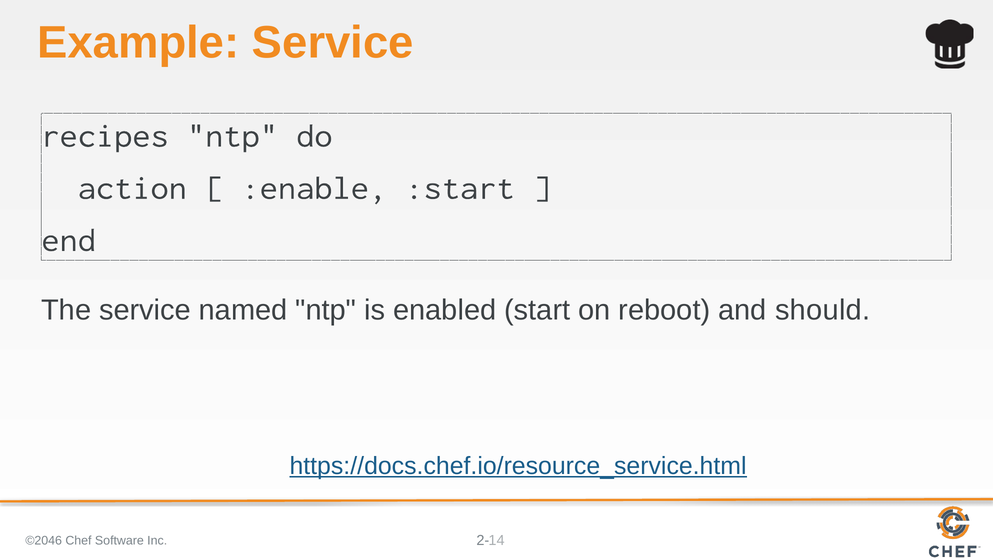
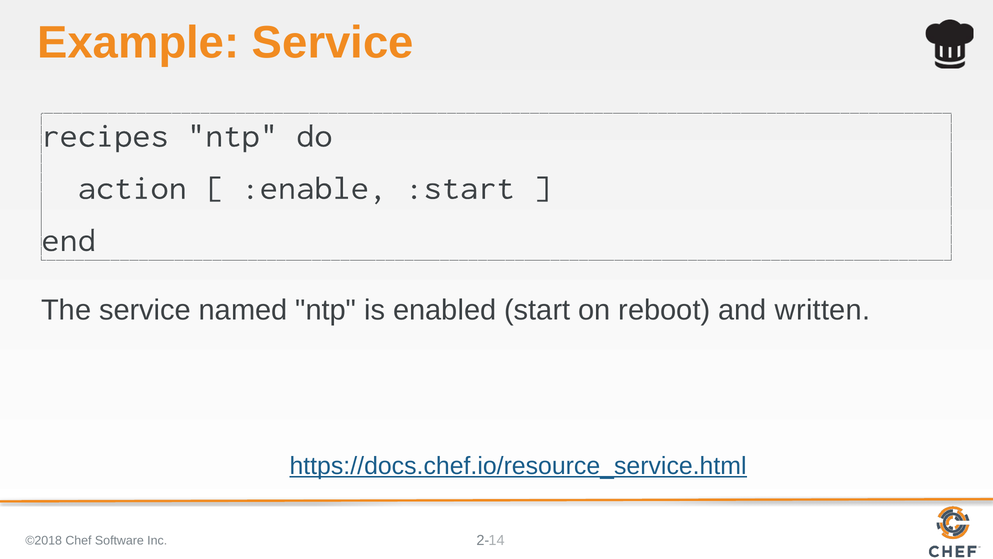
should: should -> written (823, 310)
©2046: ©2046 -> ©2018 (44, 540)
